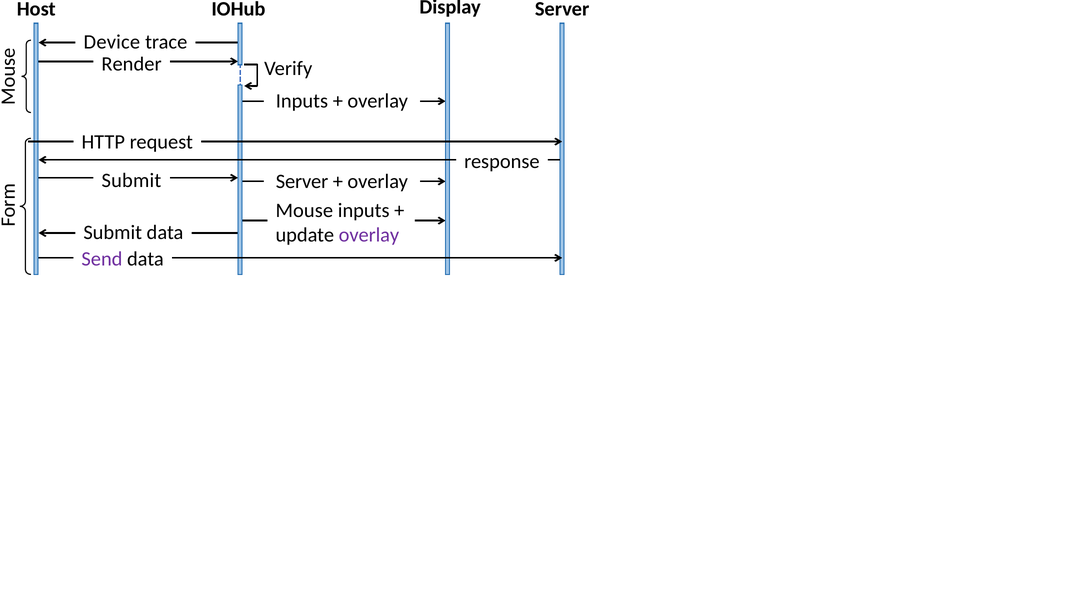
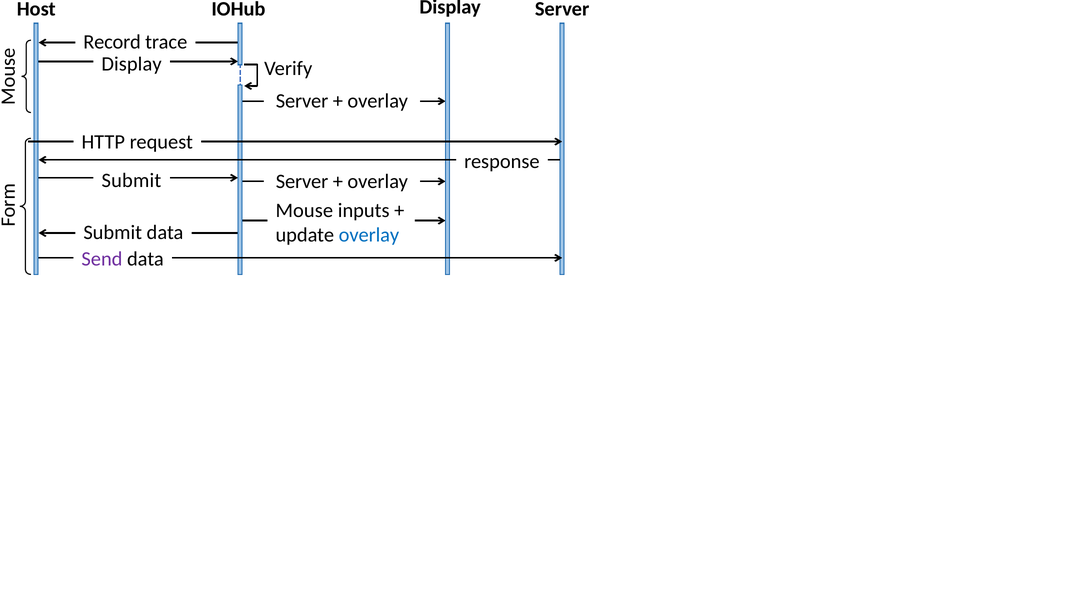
Device: Device -> Record (112, 42)
Render: Render -> Display (132, 64)
Inputs: Inputs -> Server (302, 101)
overlay colour: purple -> blue (369, 235)
